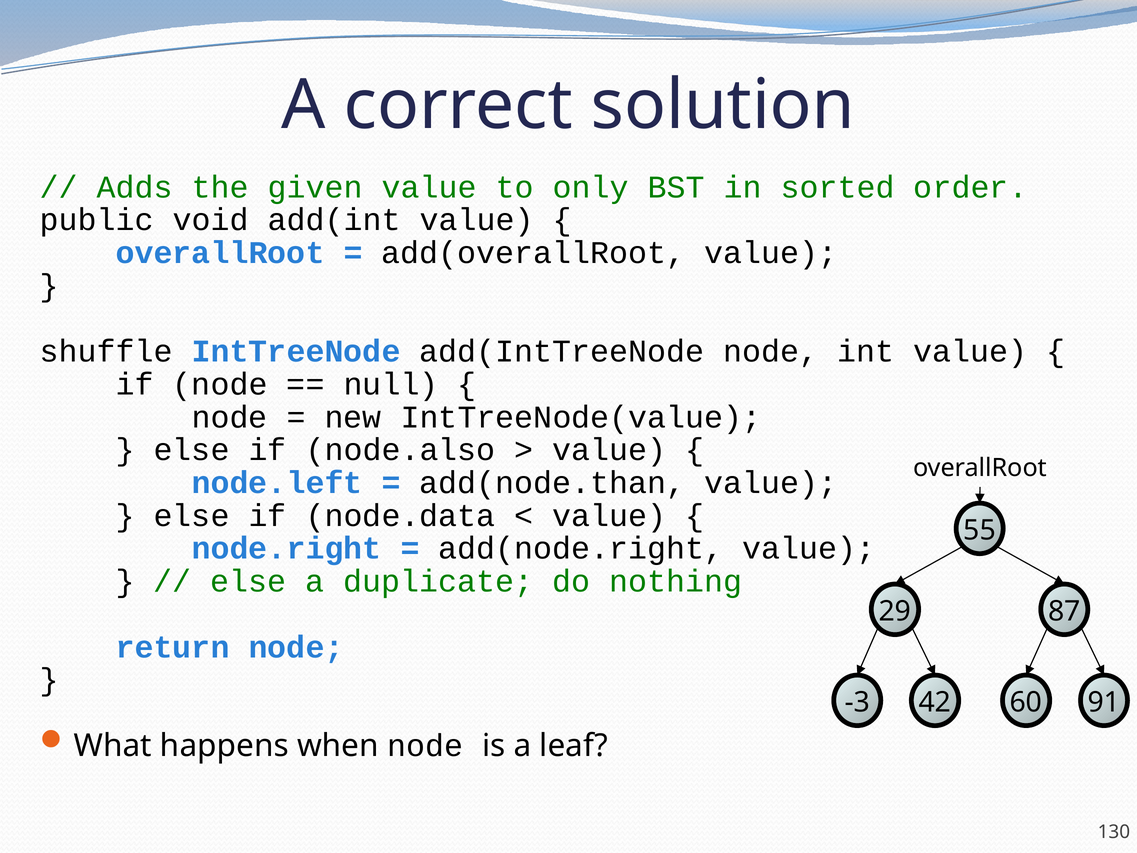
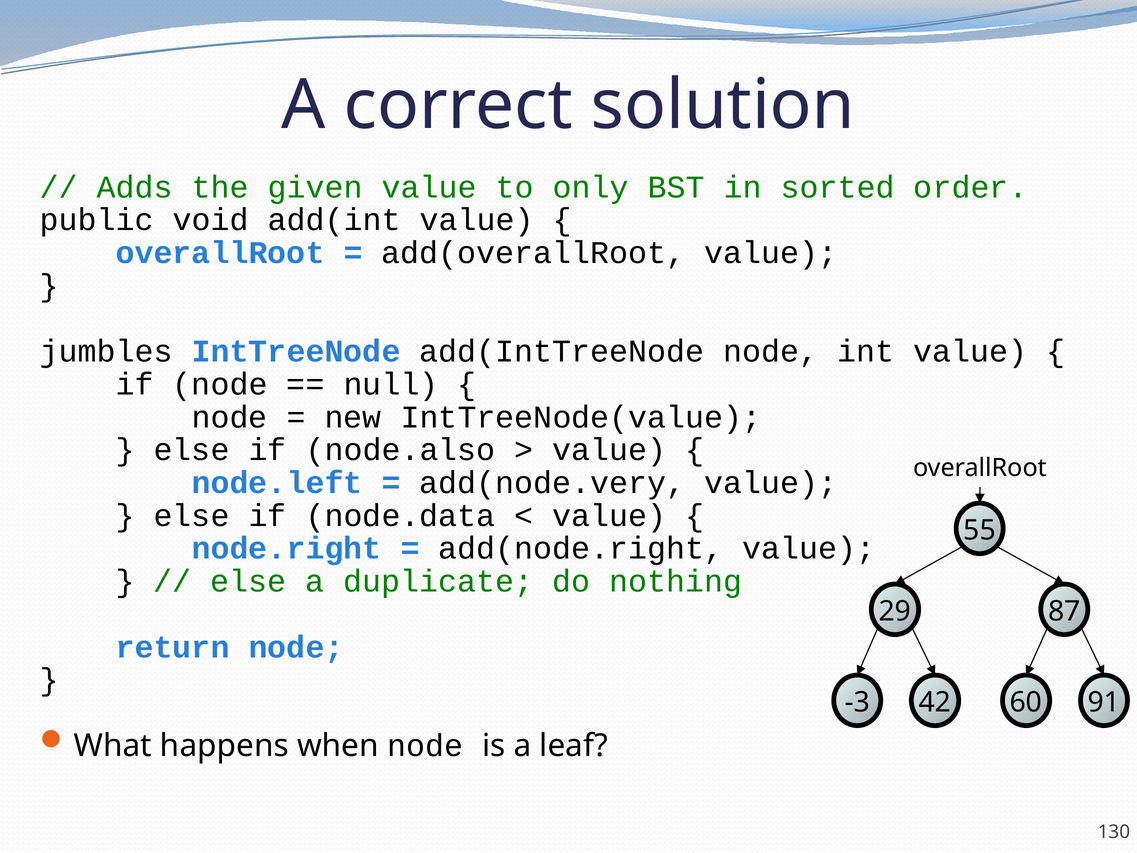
shuffle: shuffle -> jumbles (106, 351)
add(node.than: add(node.than -> add(node.very (552, 483)
